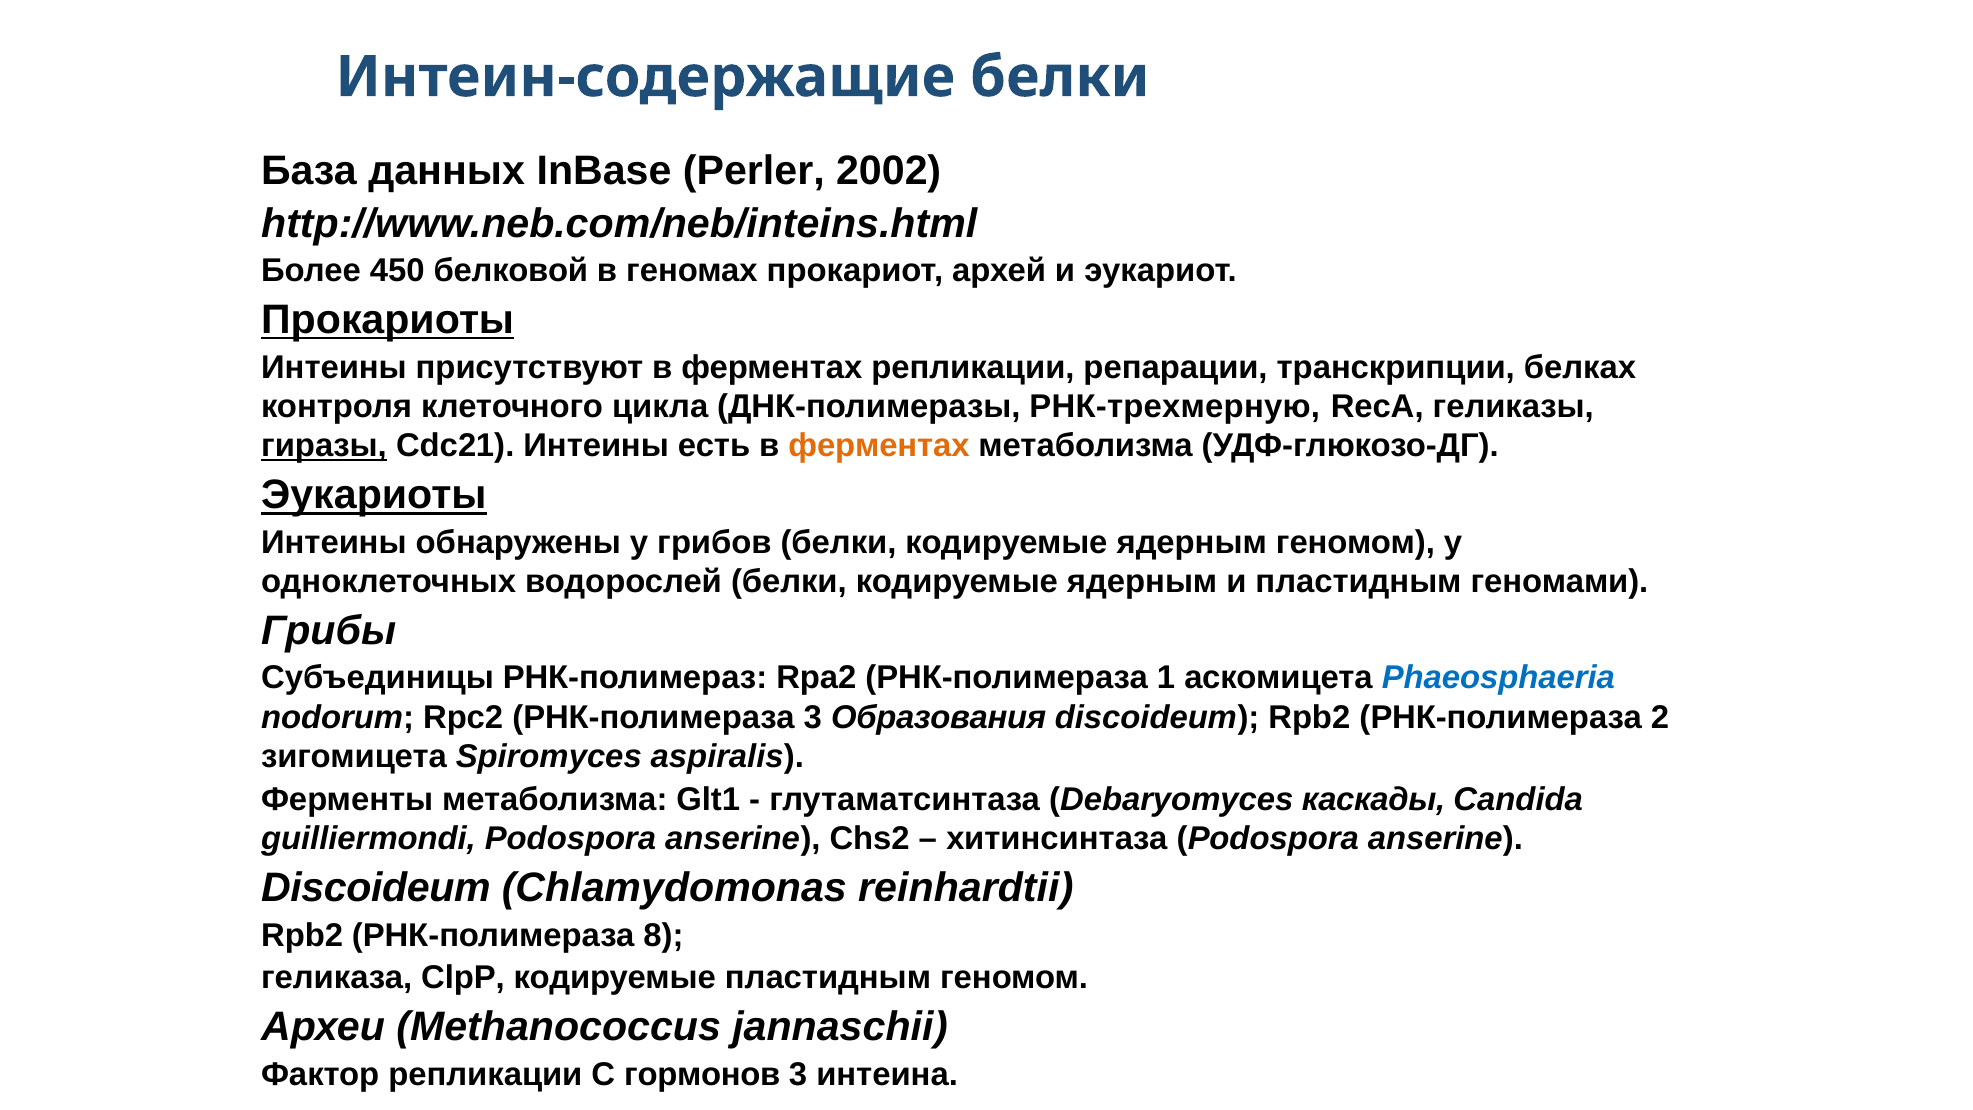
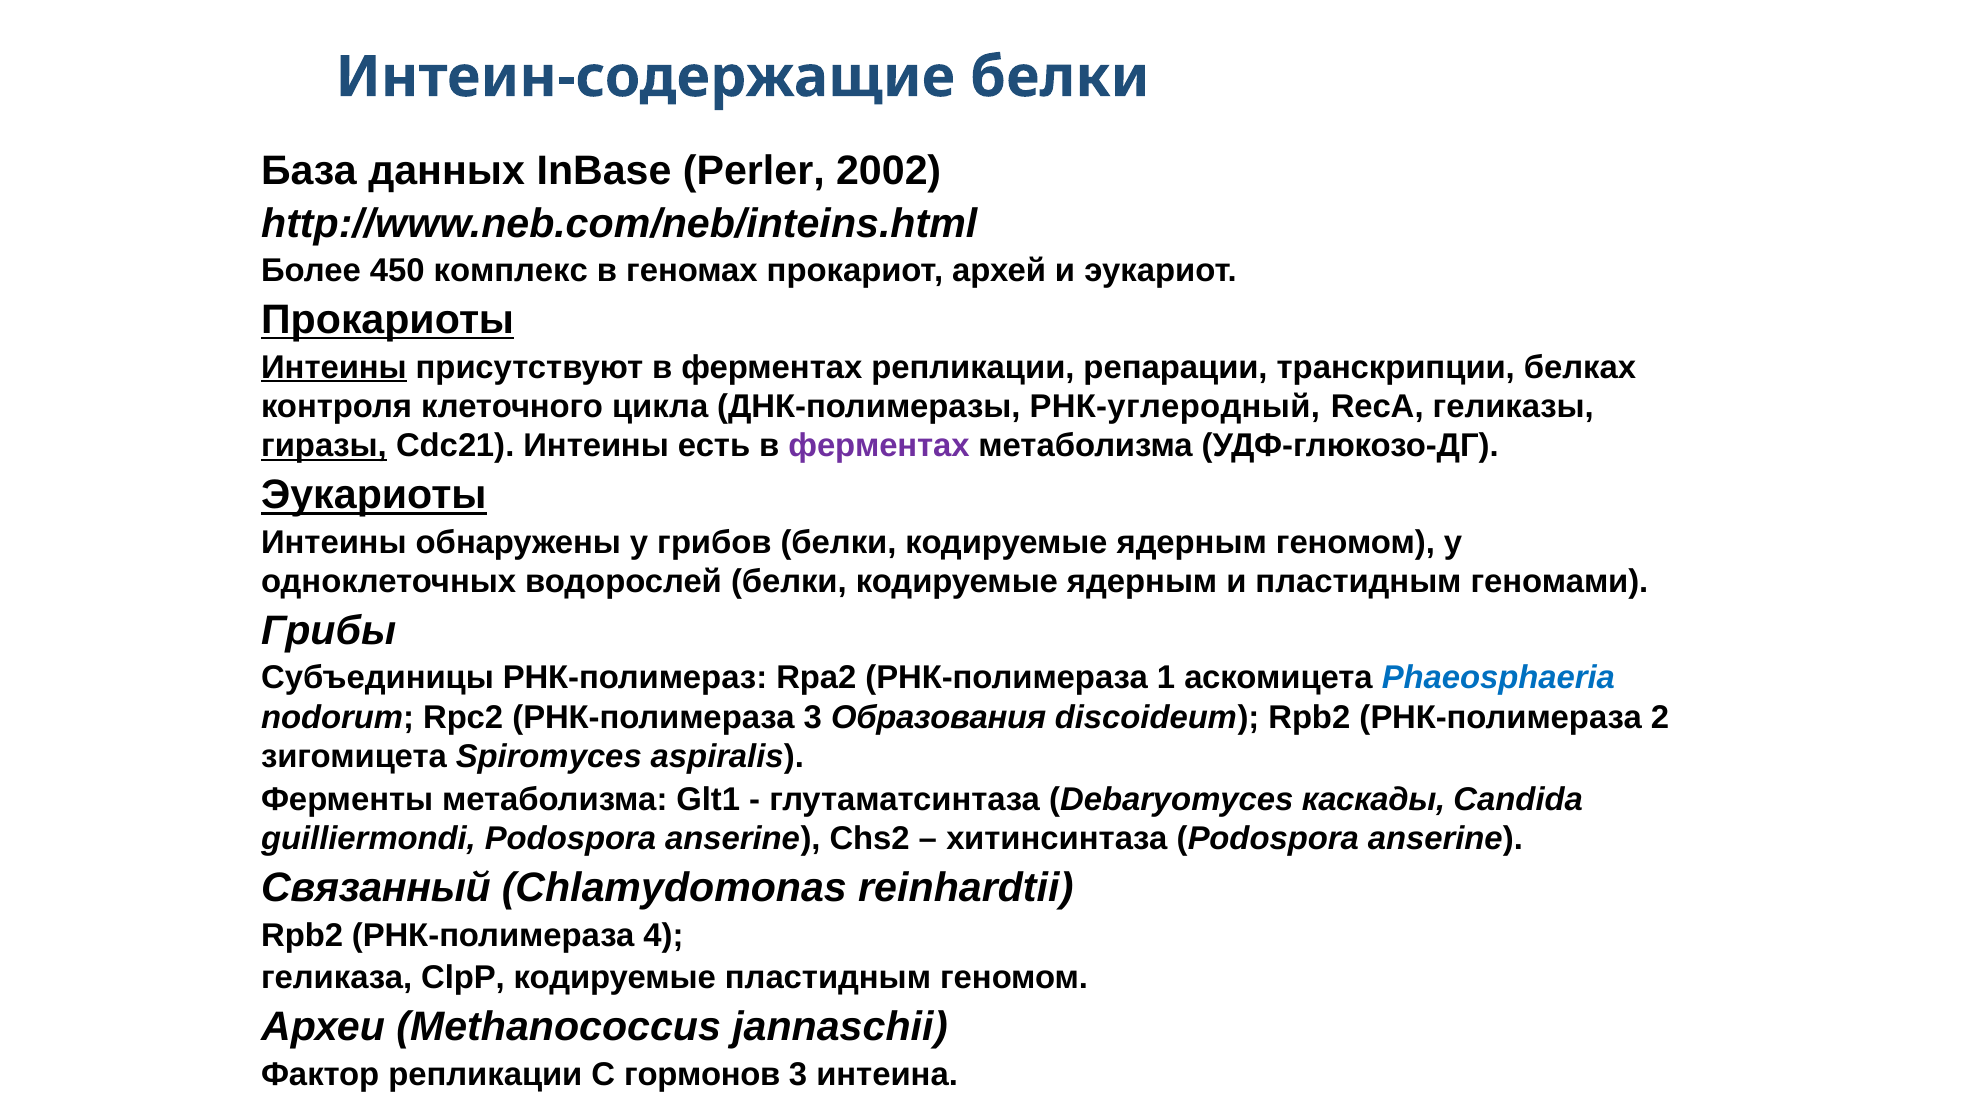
белковой: белковой -> комплекс (511, 271)
Интеины underline: none -> present (334, 367)
РНК-трехмерную: РНК-трехмерную -> РНК-углеродный (1175, 407)
ферментах colour: orange -> purple (879, 446)
Discoideum: Discoideum -> Связанный (376, 888)
8: 8 -> 4 (663, 935)
